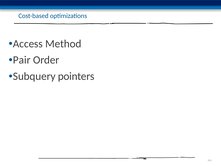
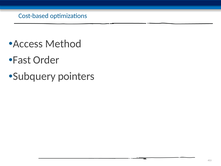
Pair: Pair -> Fast (22, 60)
